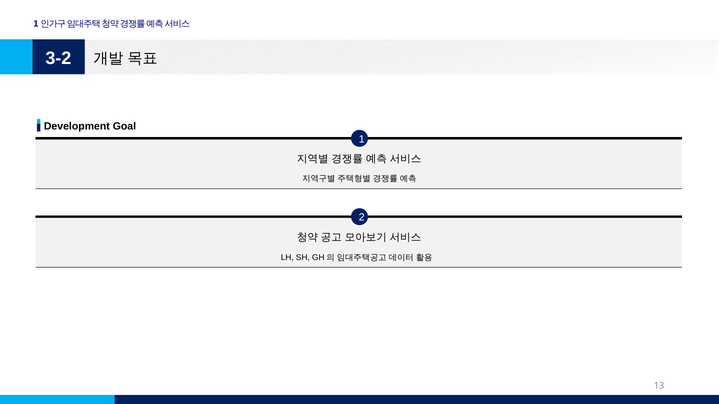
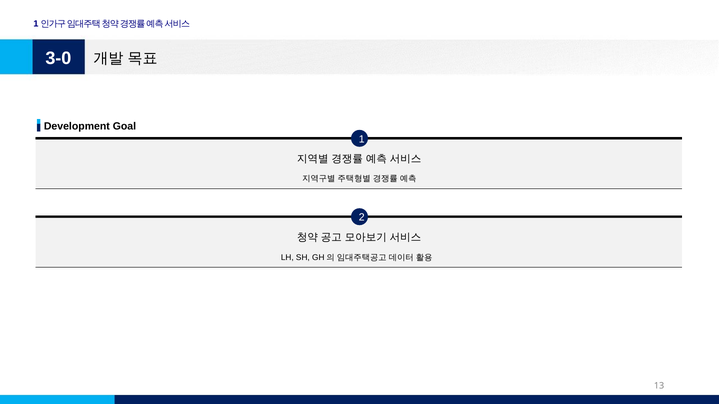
3-2: 3-2 -> 3-0 (58, 59)
